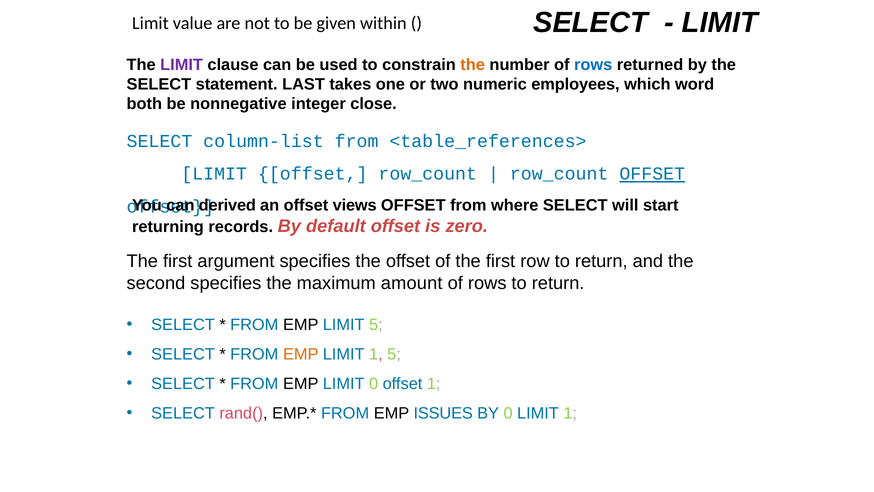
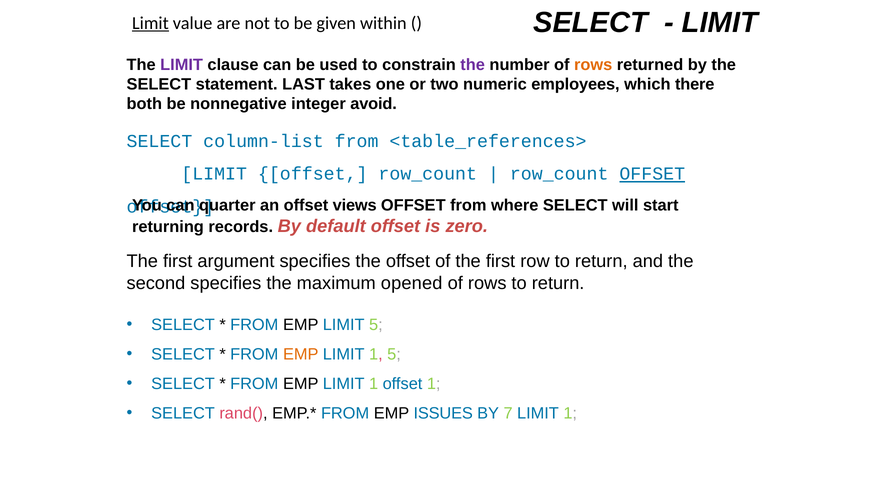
Limit underline: none -> present (150, 23)
the colour: orange -> purple (473, 65)
rows colour: blue -> orange (593, 65)
word: word -> there (695, 84)
close: close -> avoid (374, 104)
derived: derived -> quarter (227, 205)
amount: amount -> opened (412, 283)
0: 0 -> 1 (374, 384)
BY 0: 0 -> 7 (508, 413)
